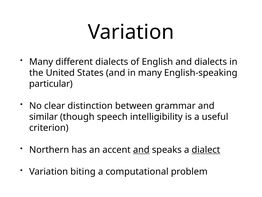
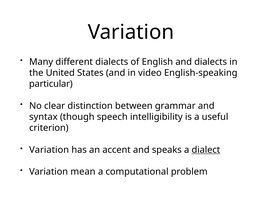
in many: many -> video (150, 73)
similar: similar -> syntax (43, 117)
Northern: Northern -> Variation (49, 149)
and underline: present -> none (141, 149)
biting: biting -> mean (83, 171)
